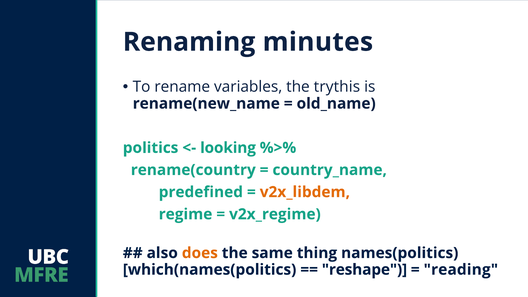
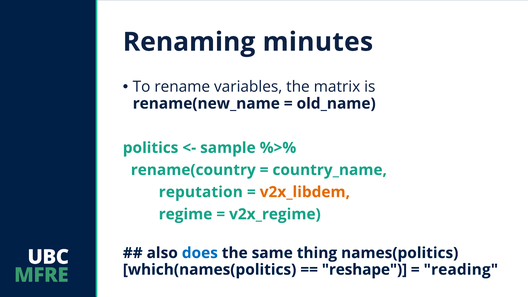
trythis: trythis -> matrix (337, 87)
looking: looking -> sample (228, 148)
predefined: predefined -> reputation (201, 192)
does colour: orange -> blue (200, 253)
